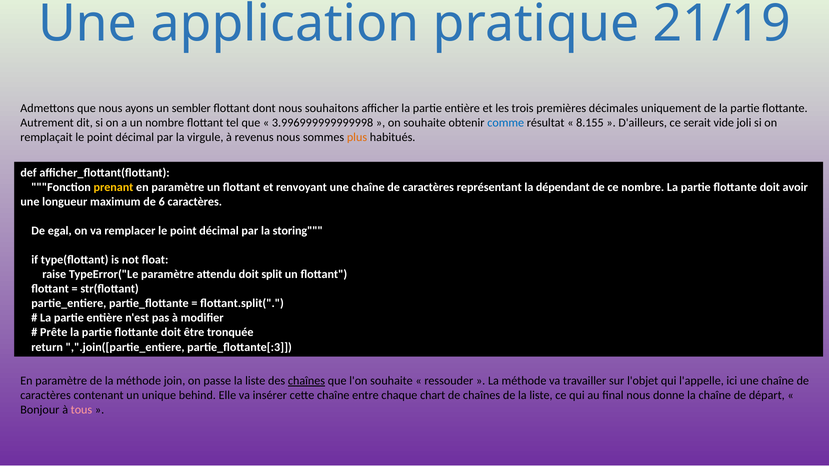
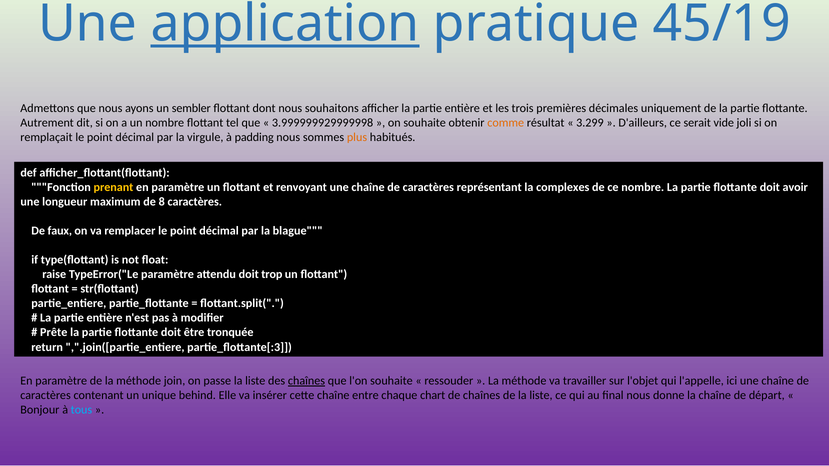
application underline: none -> present (285, 24)
21/19: 21/19 -> 45/19 (722, 24)
3.996999999999998: 3.996999999999998 -> 3.999999929999998 (323, 123)
comme colour: blue -> orange (506, 123)
8.155: 8.155 -> 3.299 (590, 123)
revenus: revenus -> padding (254, 137)
dépendant: dépendant -> complexes (563, 188)
6: 6 -> 8 (162, 202)
egal: egal -> faux (60, 231)
storing: storing -> blague (298, 231)
split: split -> trop (272, 275)
tous colour: pink -> light blue (81, 410)
